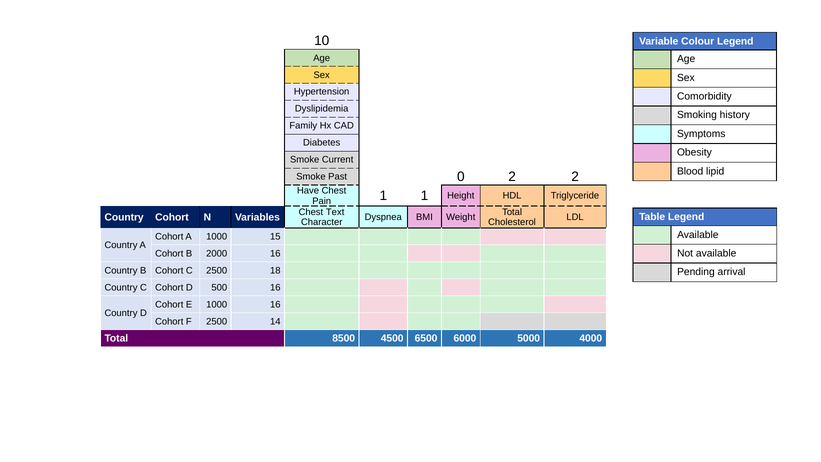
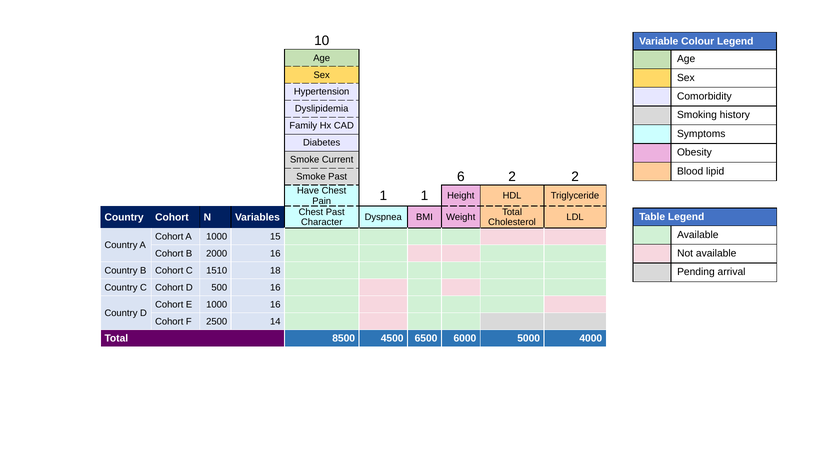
0: 0 -> 6 (461, 177)
Chest Text: Text -> Past (335, 212)
C 2500: 2500 -> 1510 (217, 270)
